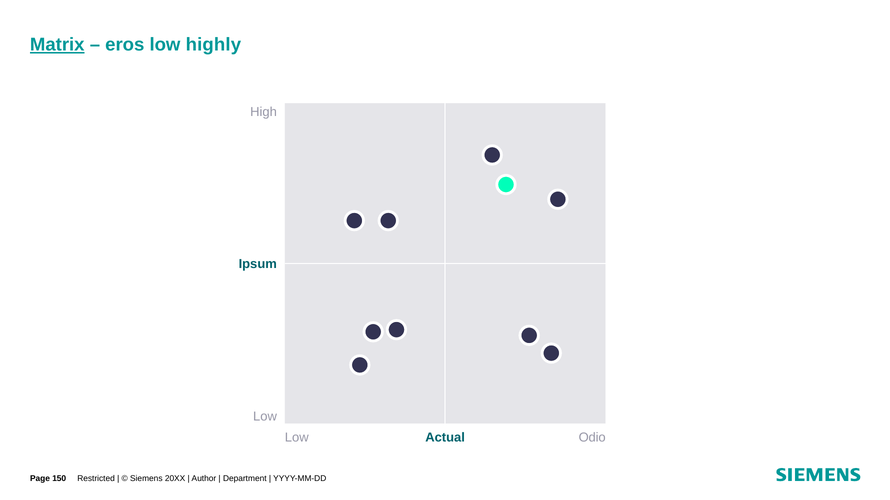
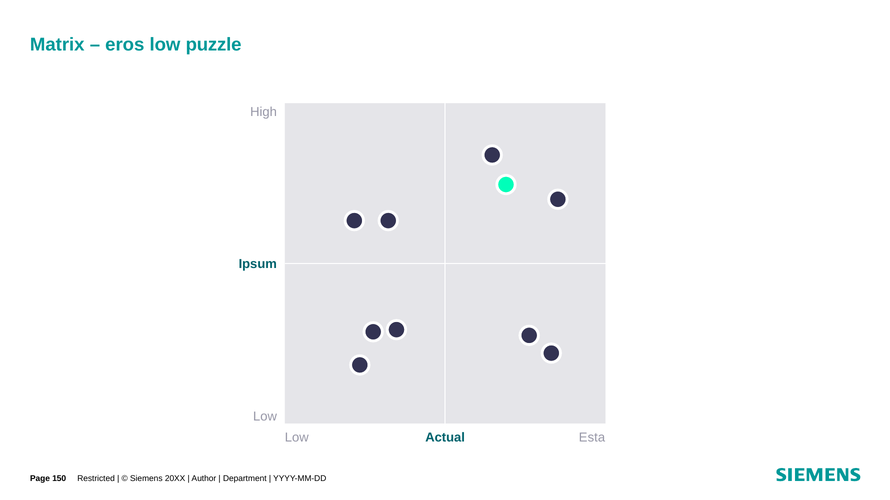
Matrix underline: present -> none (57, 45)
highly: highly -> puzzle (214, 45)
Odio: Odio -> Esta (592, 438)
